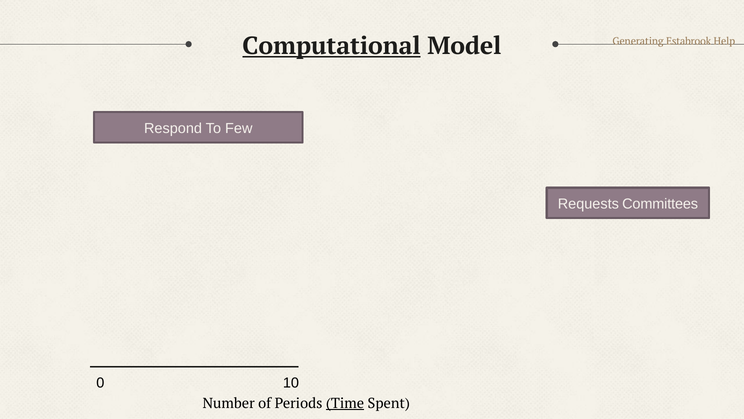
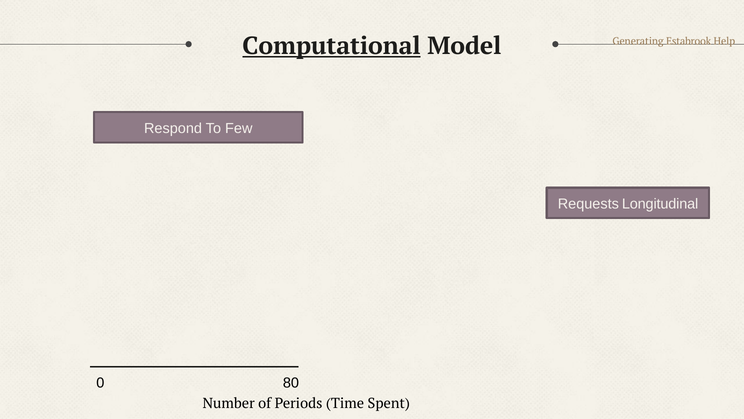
Committees: Committees -> Longitudinal (660, 204)
10: 10 -> 80 (291, 383)
Time underline: present -> none (345, 403)
